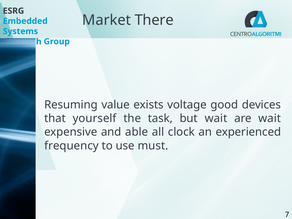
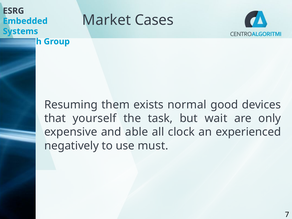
There: There -> Cases (154, 20)
value: value -> them (116, 105)
voltage: voltage -> normal (187, 105)
are wait: wait -> only (270, 118)
frequency: frequency -> negatively (72, 146)
